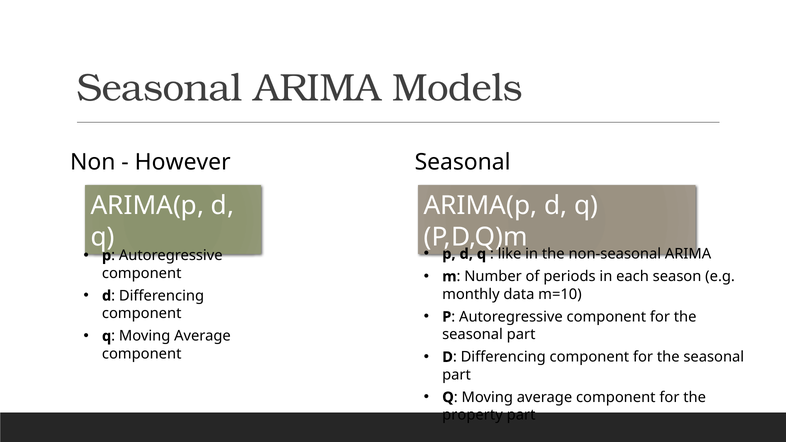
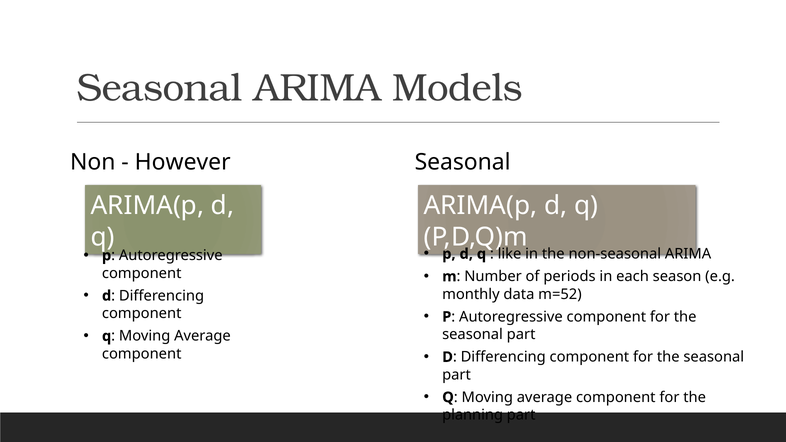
m=10: m=10 -> m=52 (560, 294)
property: property -> planning (473, 415)
